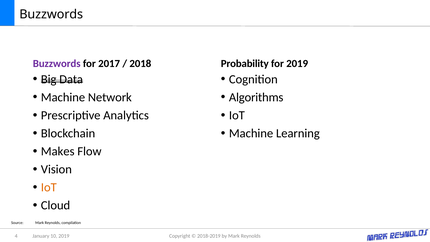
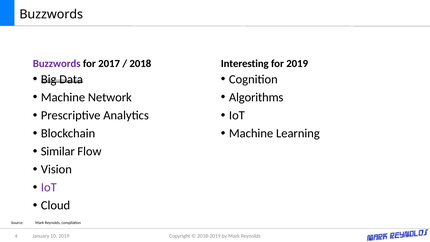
Probability: Probability -> Interesting (245, 64)
Makes: Makes -> Similar (58, 151)
IoT colour: orange -> purple (49, 187)
